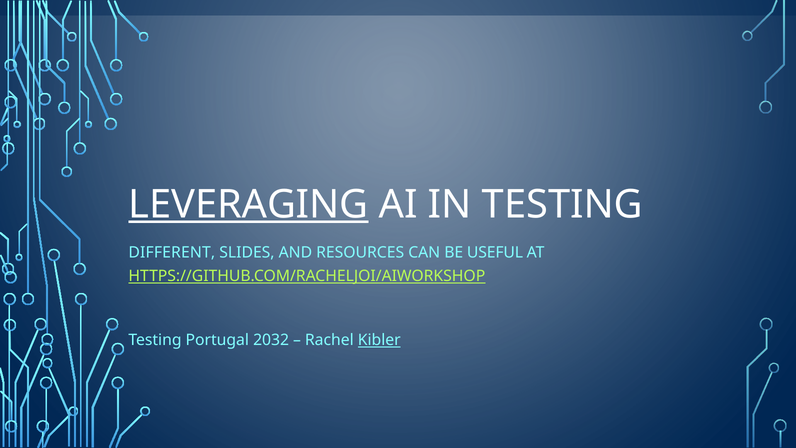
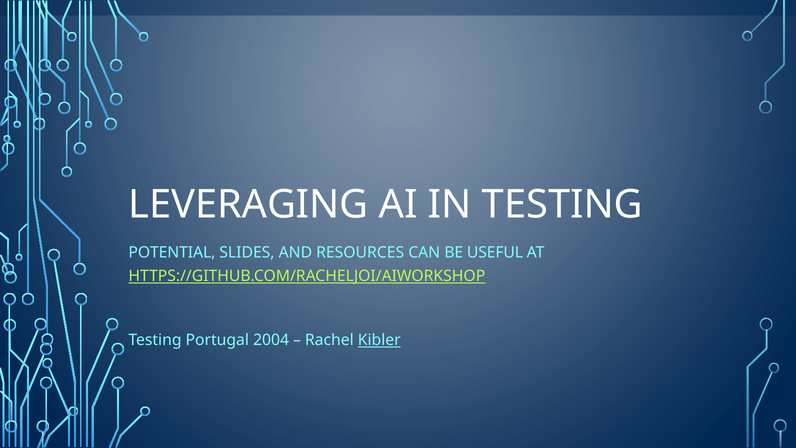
LEVERAGING underline: present -> none (248, 204)
DIFFERENT: DIFFERENT -> POTENTIAL (172, 252)
2032: 2032 -> 2004 (271, 340)
